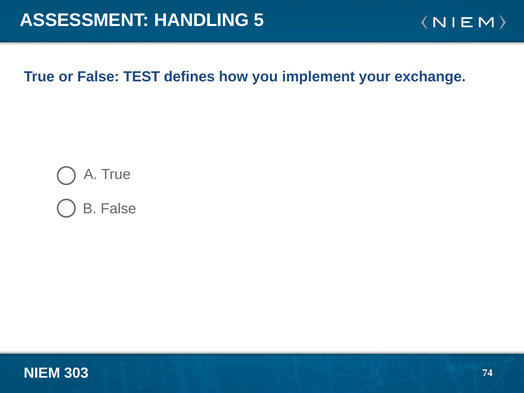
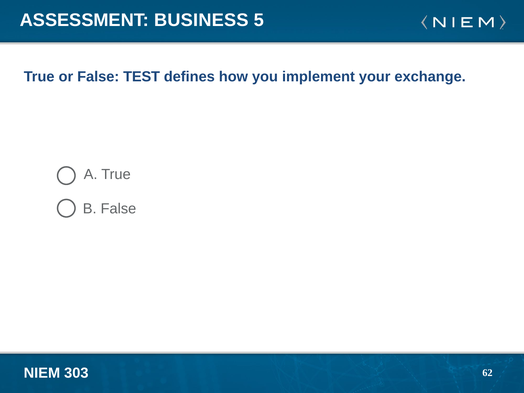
HANDLING: HANDLING -> BUSINESS (201, 20)
74: 74 -> 62 (487, 373)
